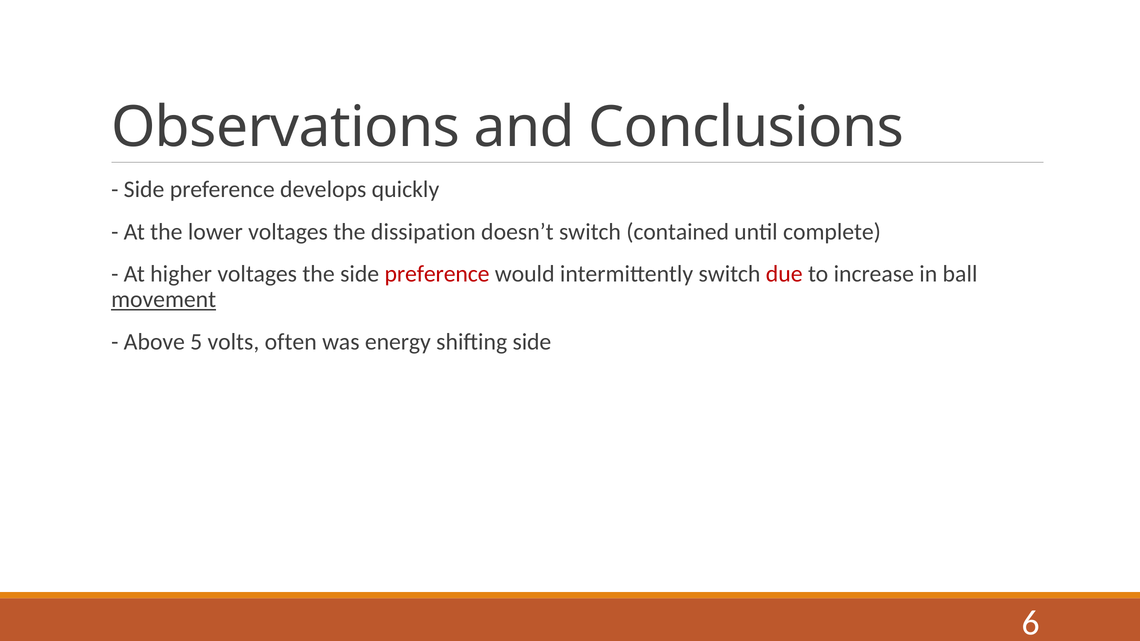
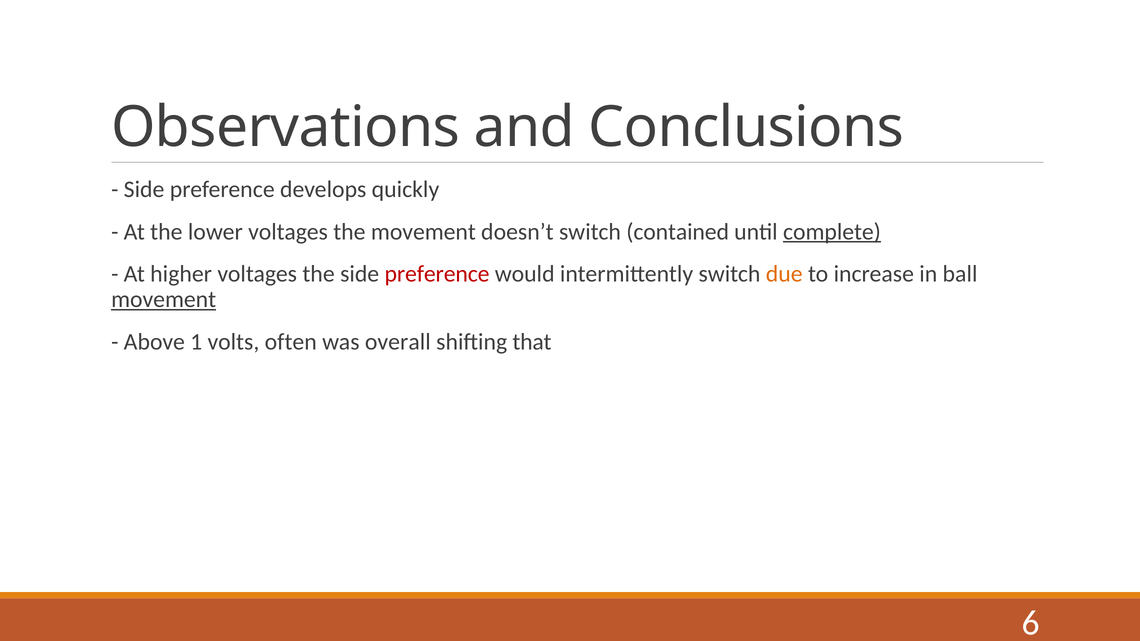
the dissipation: dissipation -> movement (423, 232)
complete underline: none -> present (832, 232)
due colour: red -> orange (784, 274)
5: 5 -> 1 (196, 342)
energy: energy -> overall (398, 342)
shifting side: side -> that (532, 342)
